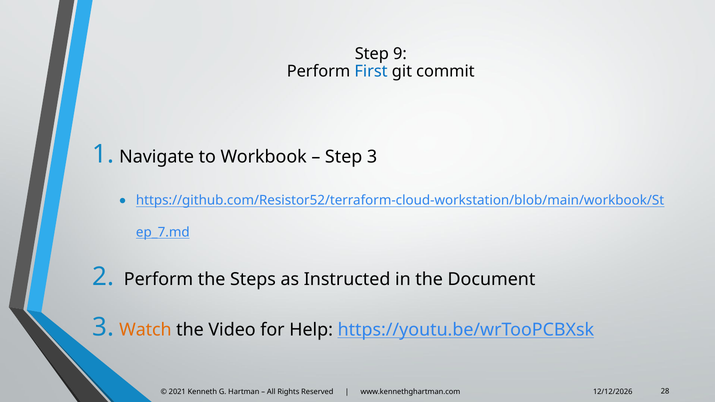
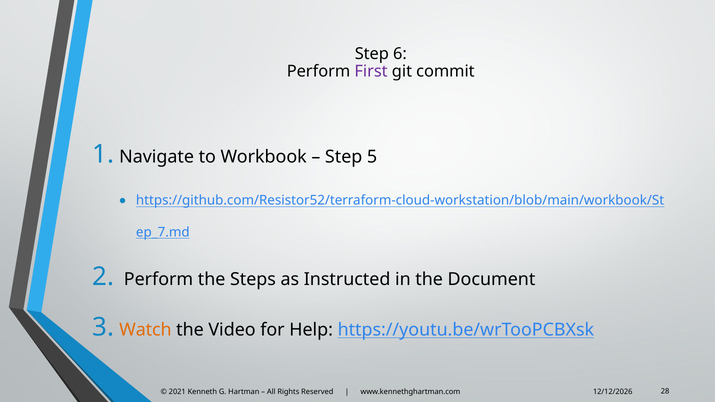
9: 9 -> 6 (400, 54)
First colour: blue -> purple (371, 72)
Step 3: 3 -> 5 (372, 157)
